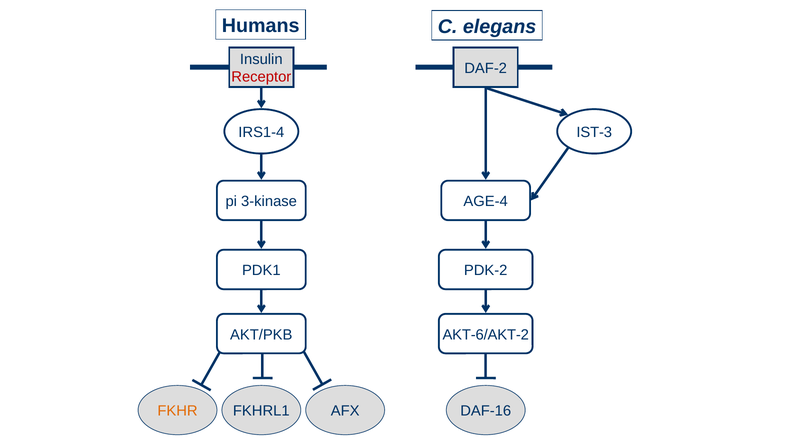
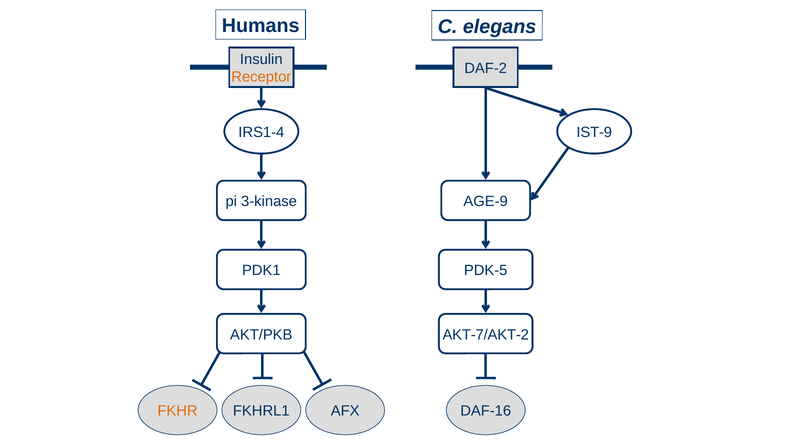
Receptor colour: red -> orange (261, 77)
IST-3: IST-3 -> IST-9 (594, 132)
AGE-4: AGE-4 -> AGE-9 (486, 201)
PDK-2: PDK-2 -> PDK-5 (486, 270)
AKT-6/AKT-2: AKT-6/AKT-2 -> AKT-7/AKT-2 (486, 334)
